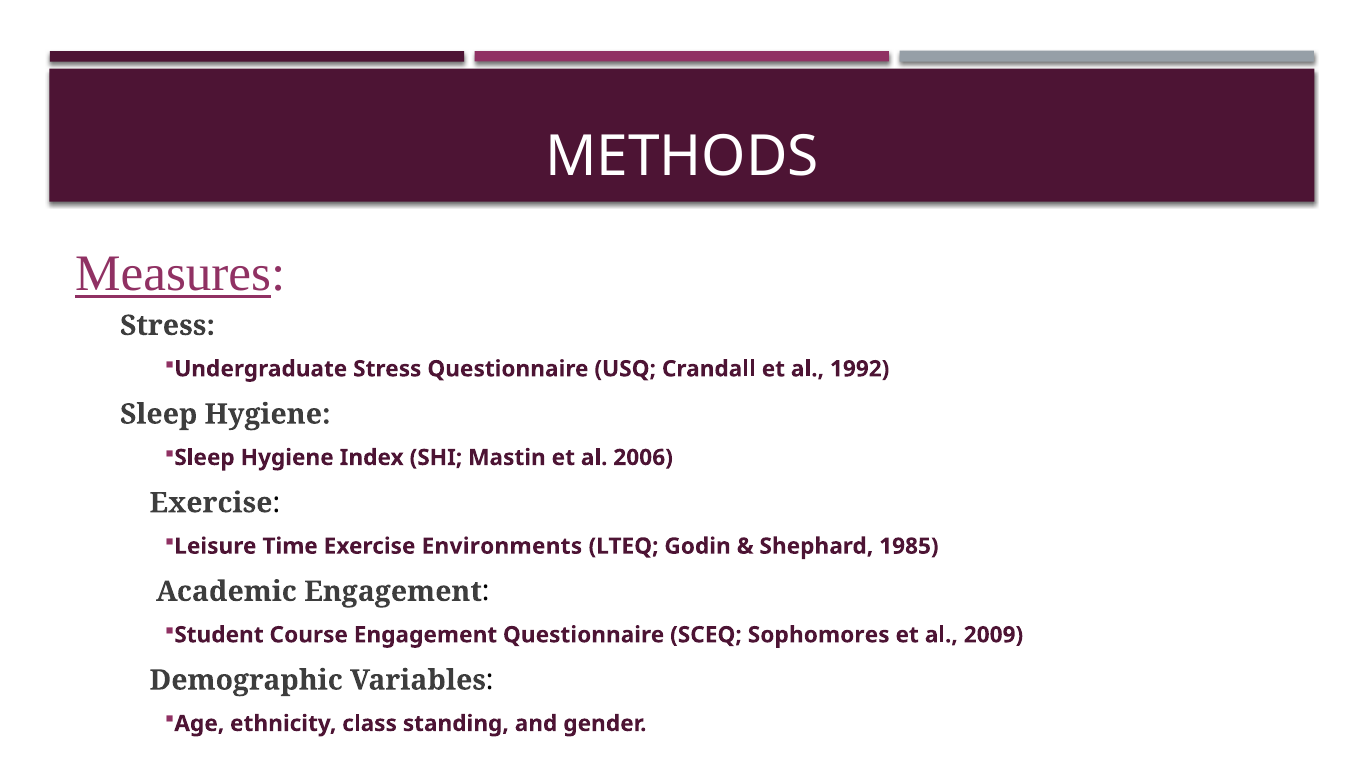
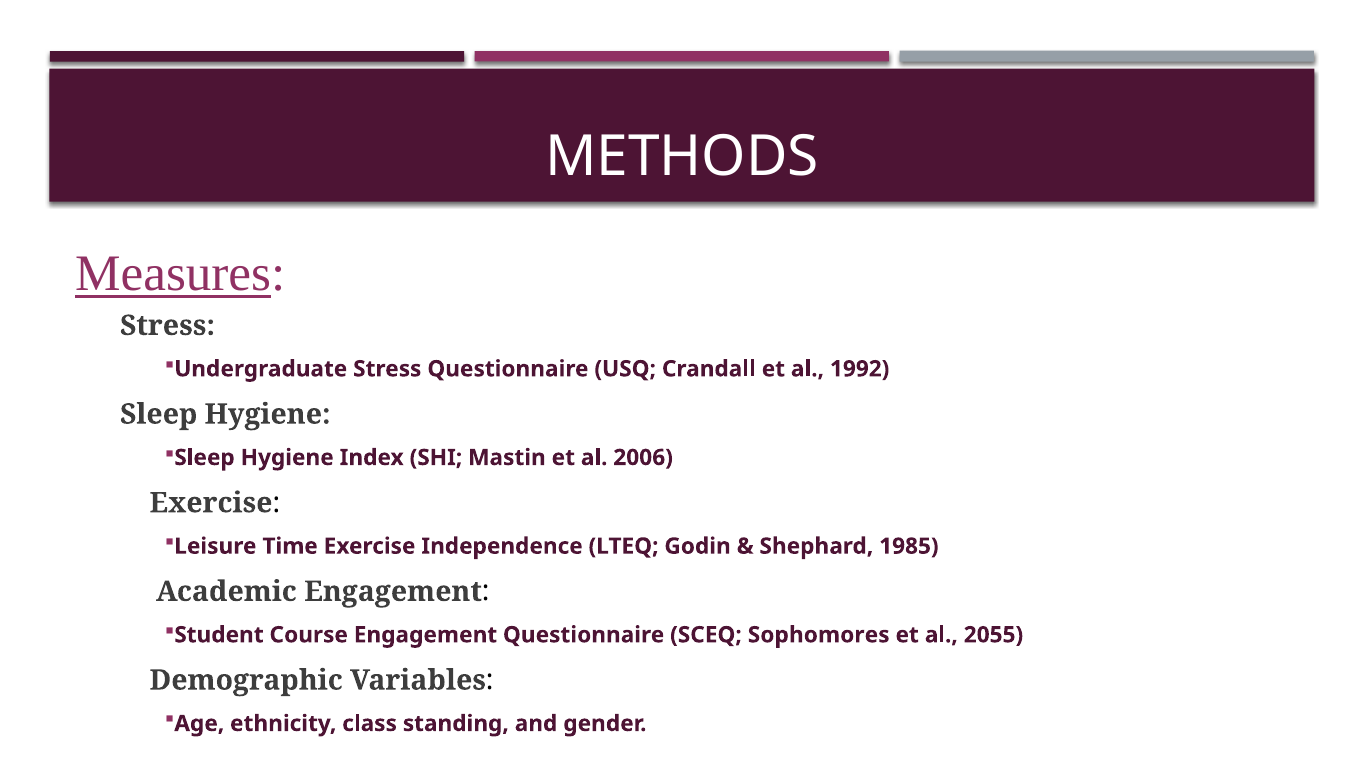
Environments: Environments -> Independence (502, 546)
2009: 2009 -> 2055 (993, 635)
